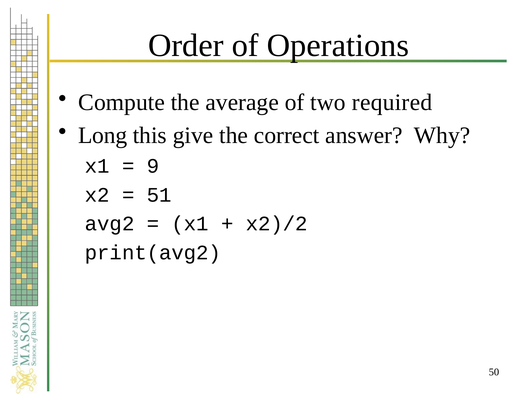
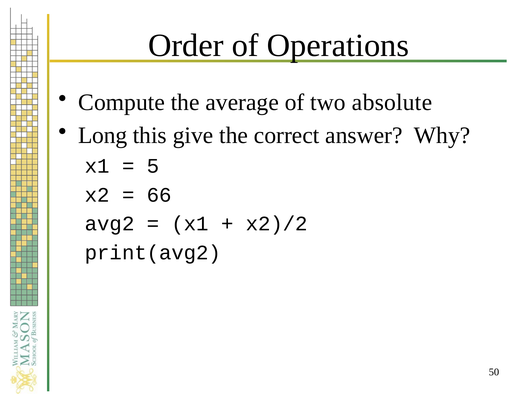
required: required -> absolute (392, 103)
9: 9 -> 5 (153, 166)
51: 51 -> 66 (159, 195)
